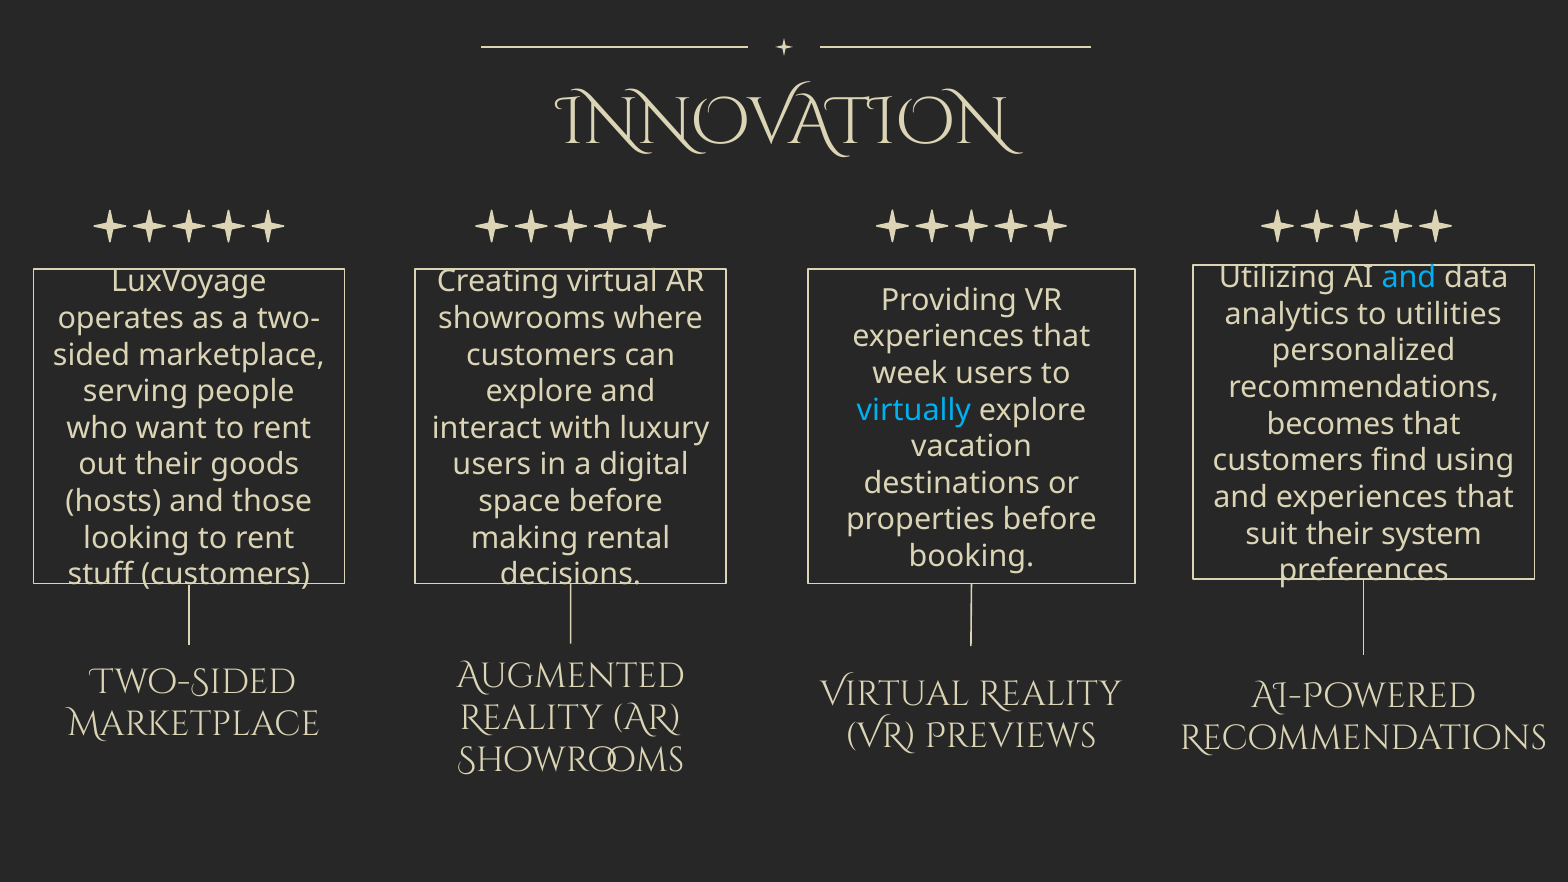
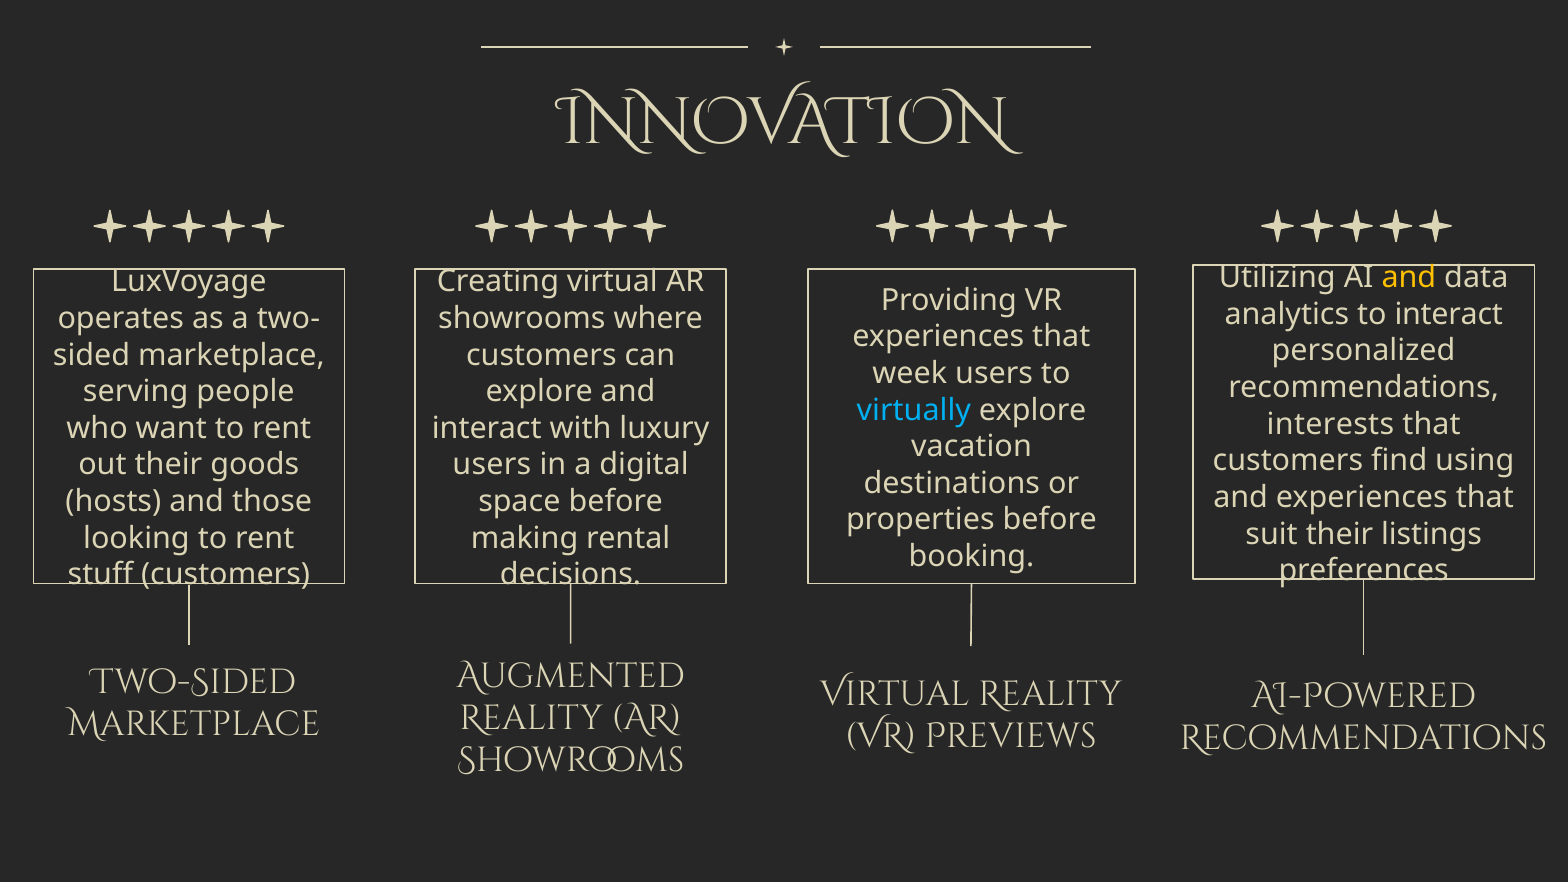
and colour: light blue -> yellow (1409, 278)
to utilities: utilities -> interact (1449, 314)
becomes: becomes -> interests (1330, 424)
system: system -> listings (1432, 534)
